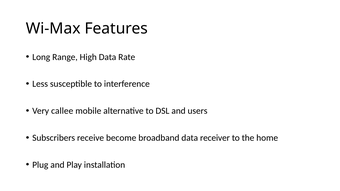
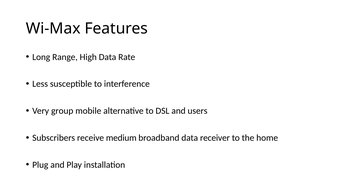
callee: callee -> group (62, 111)
become: become -> medium (121, 138)
